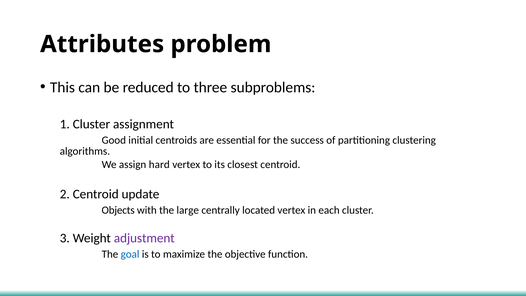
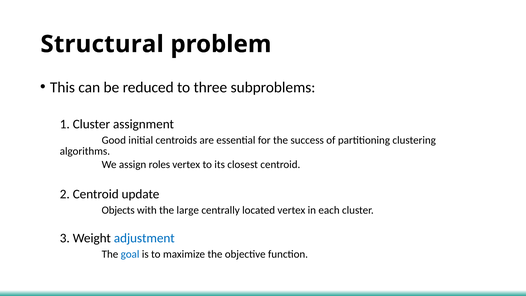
Attributes: Attributes -> Structural (102, 44)
hard: hard -> roles (159, 164)
adjustment colour: purple -> blue (144, 238)
